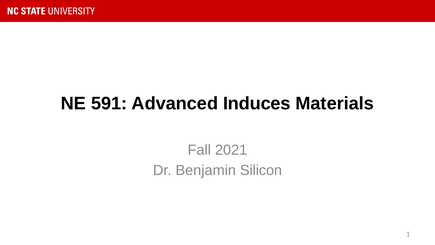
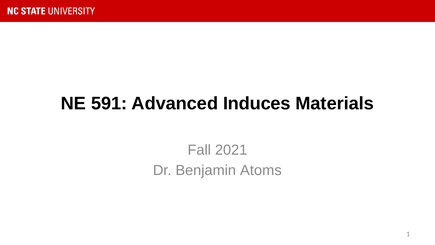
Silicon: Silicon -> Atoms (261, 170)
